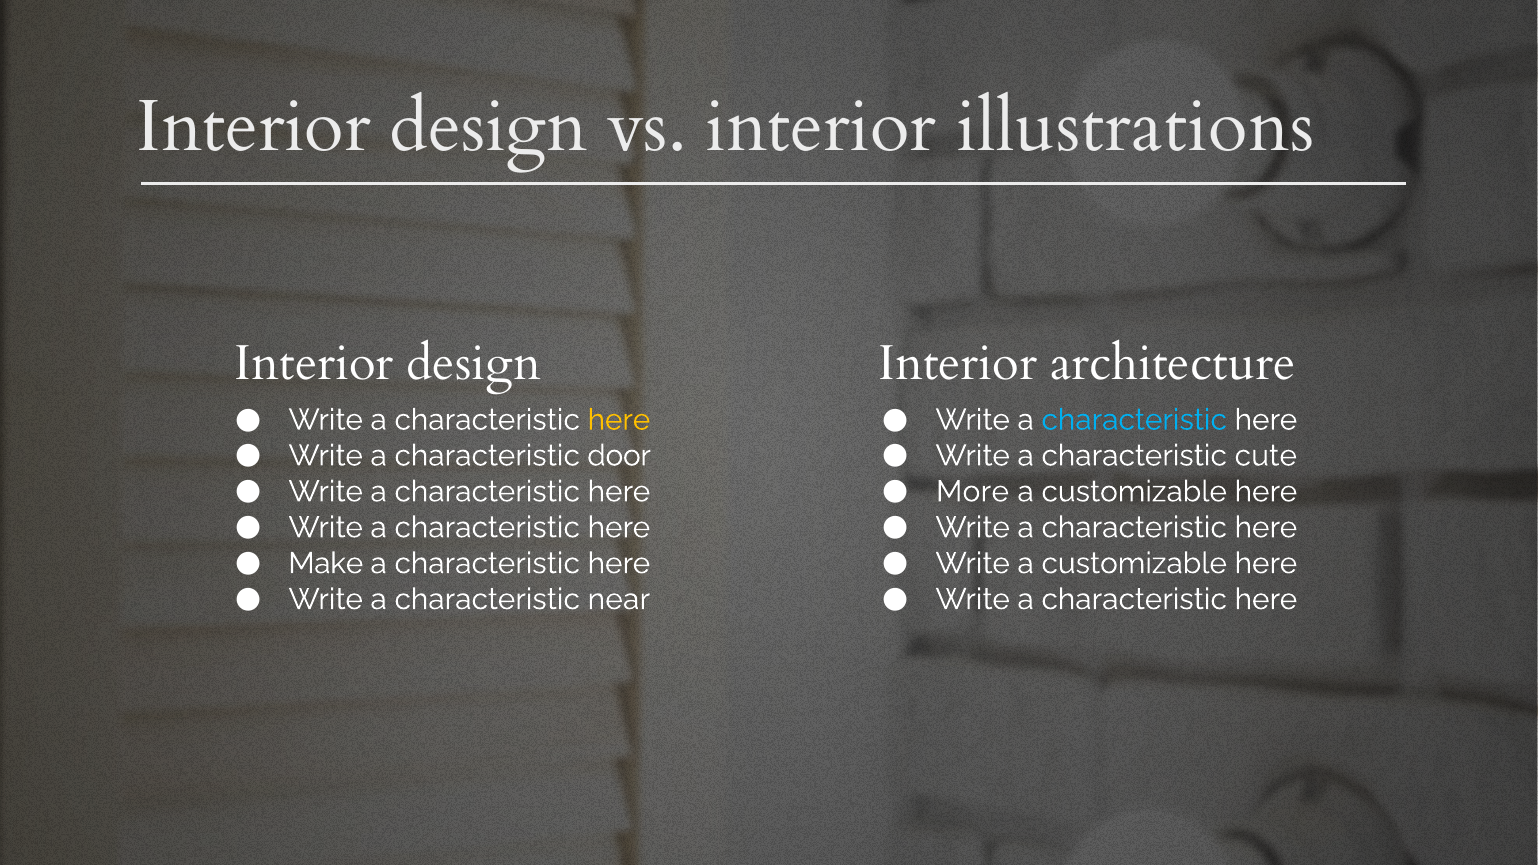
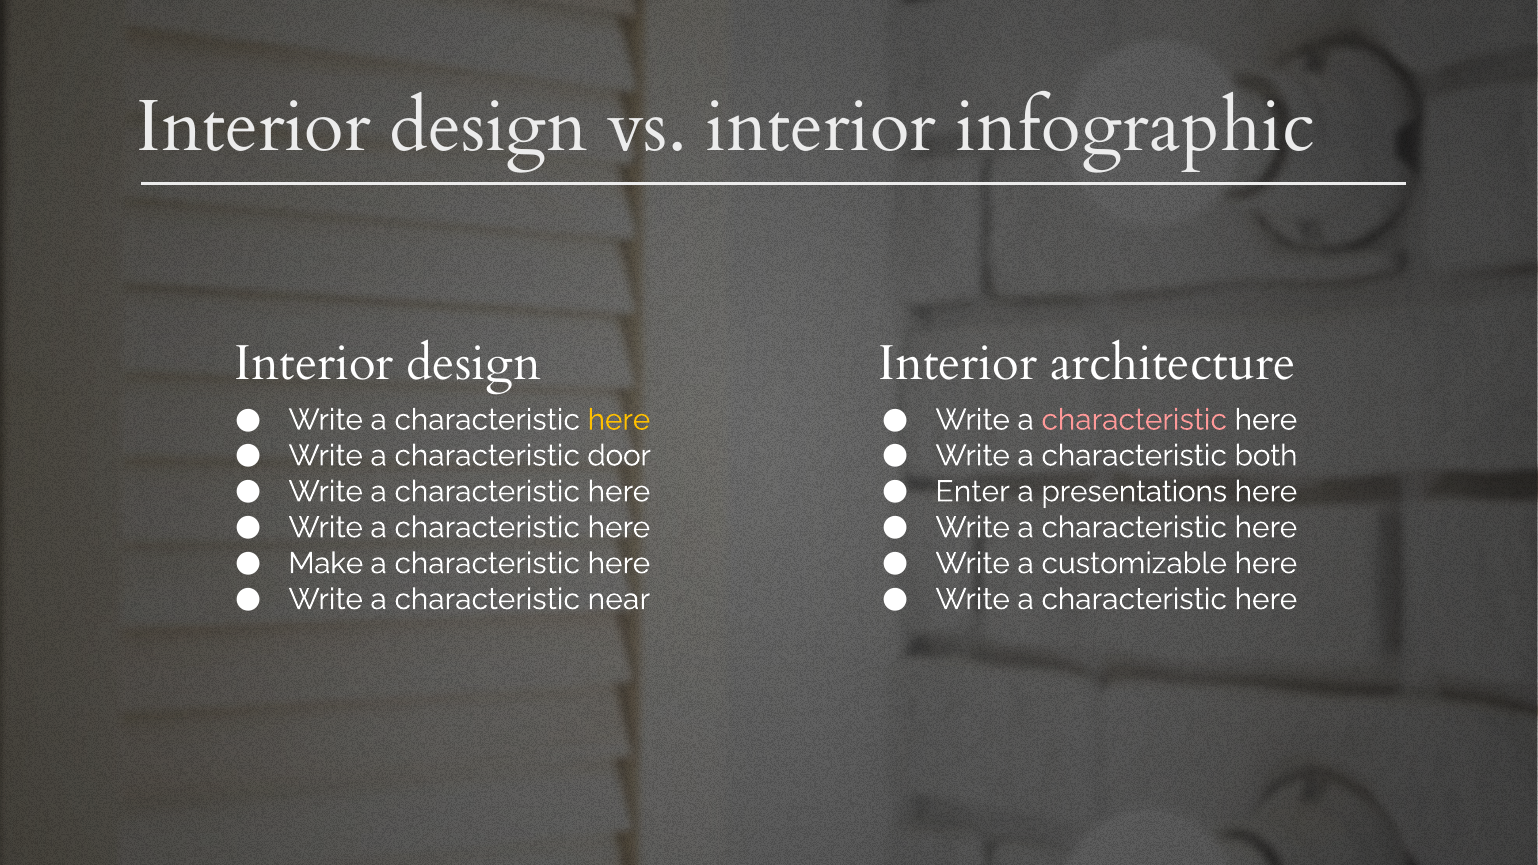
illustrations: illustrations -> infographic (1136, 126)
characteristic colour: light blue -> pink (1134, 420)
cute: cute -> both (1266, 456)
More: More -> Enter (973, 492)
customizable: customizable -> presentations (1134, 492)
